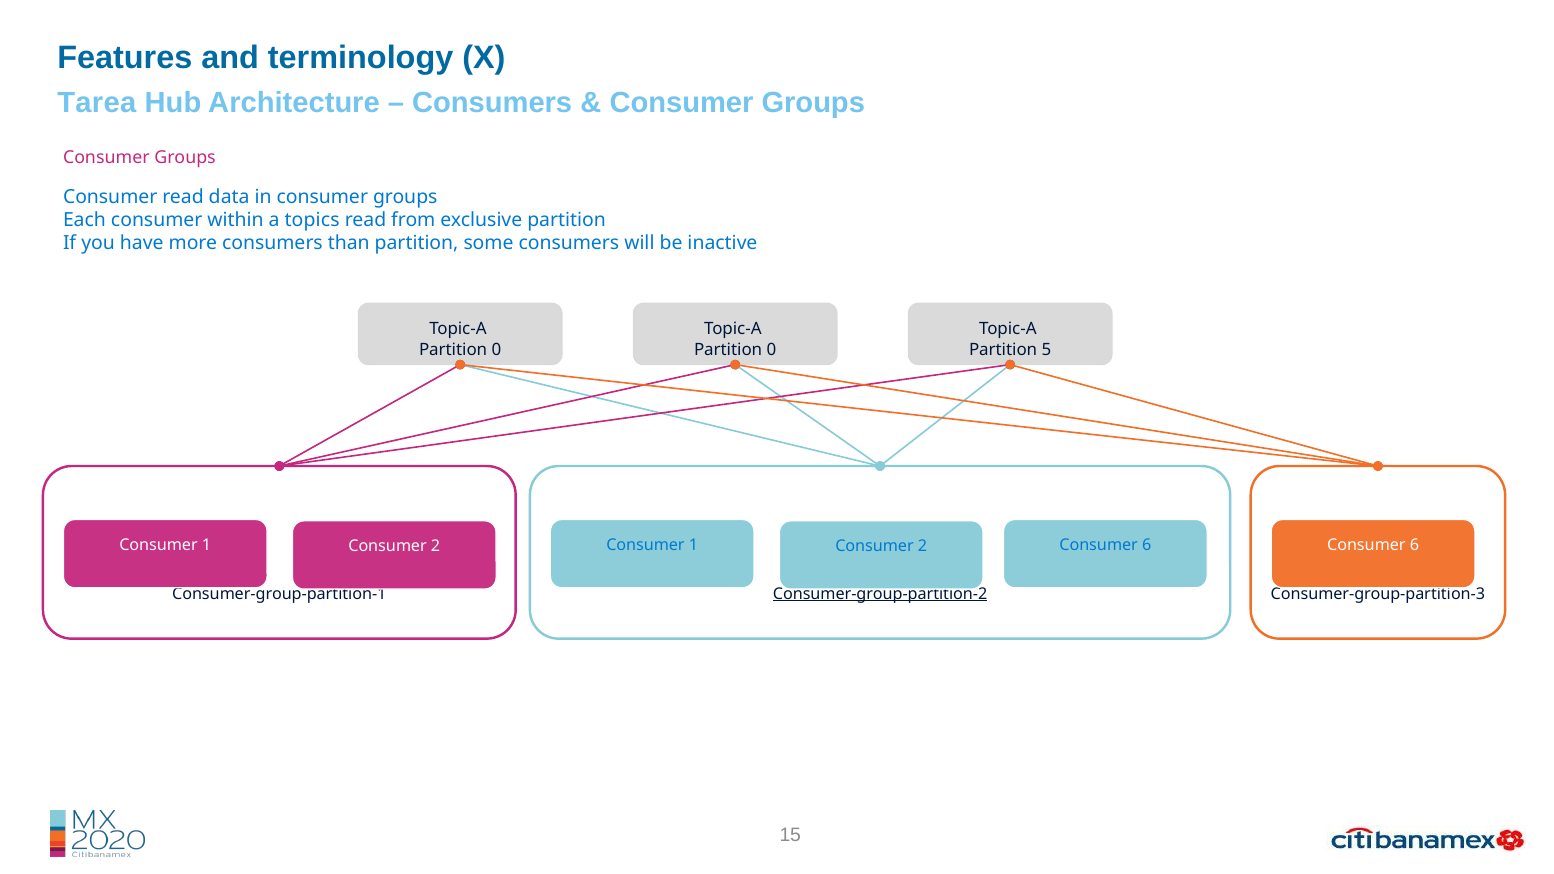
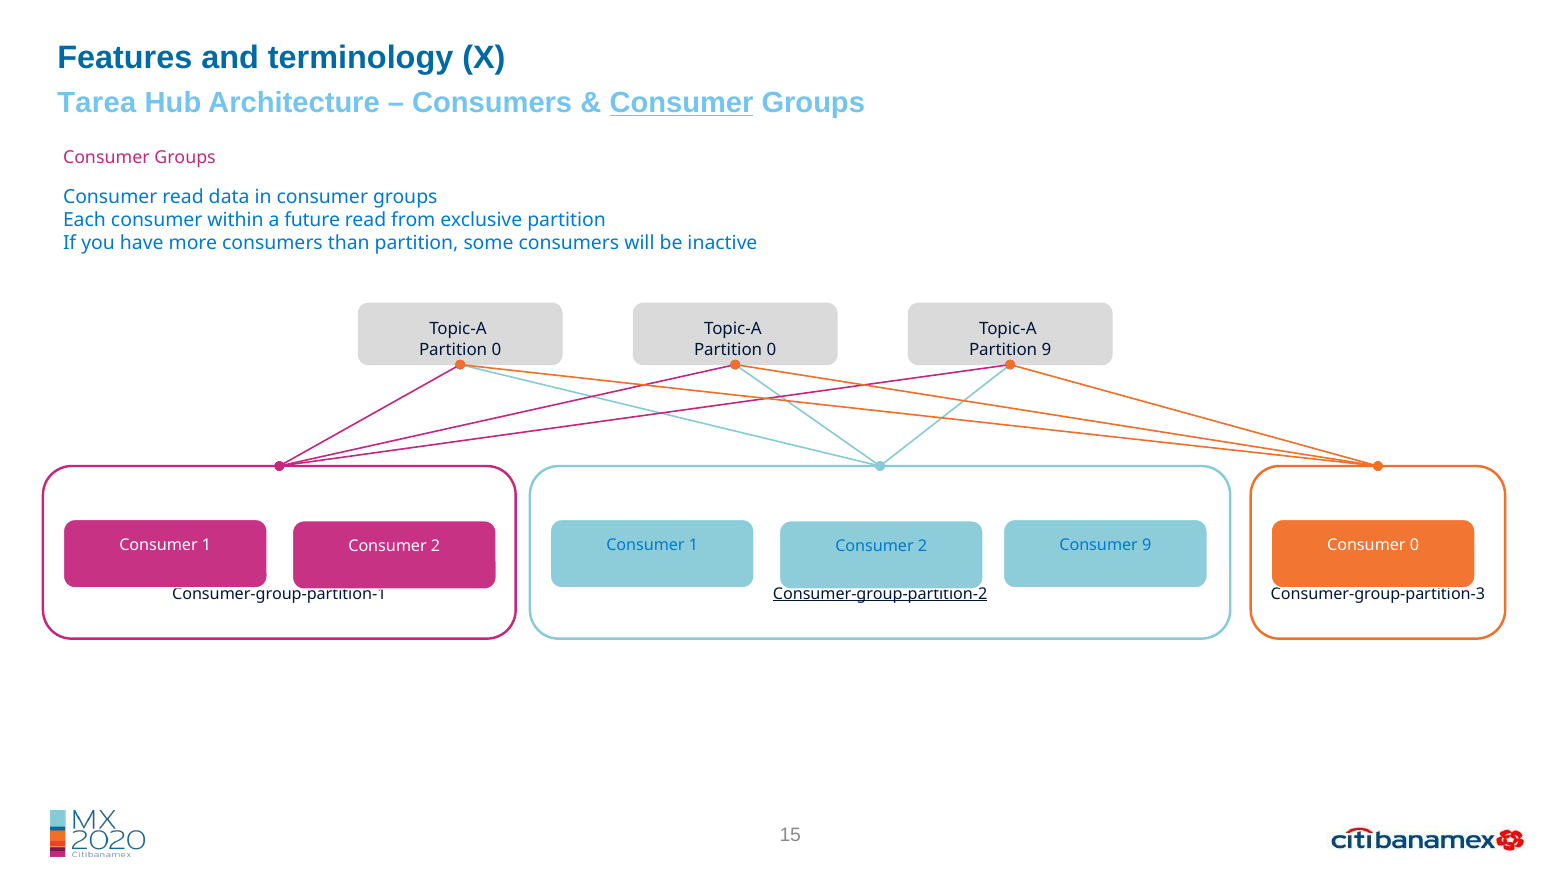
Consumer underline: none -> present (681, 103)
topics: topics -> future (312, 220)
Partition 5: 5 -> 9 (1046, 349)
2 Consumer 6: 6 -> 9 (1147, 545)
6: 6 -> 0 (1414, 545)
